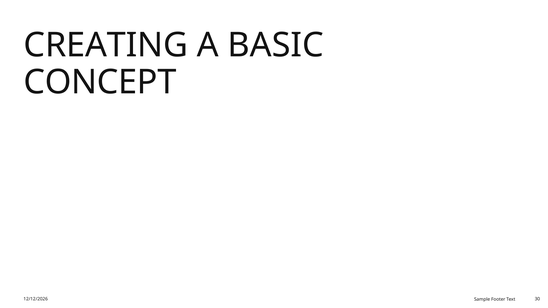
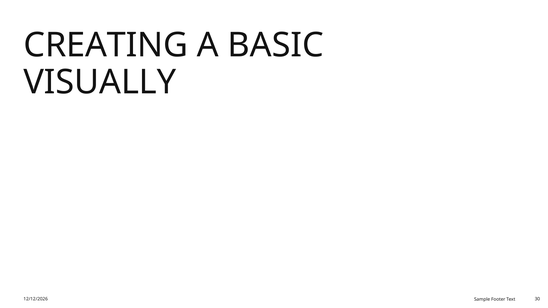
CONCEPT: CONCEPT -> VISUALLY (100, 82)
